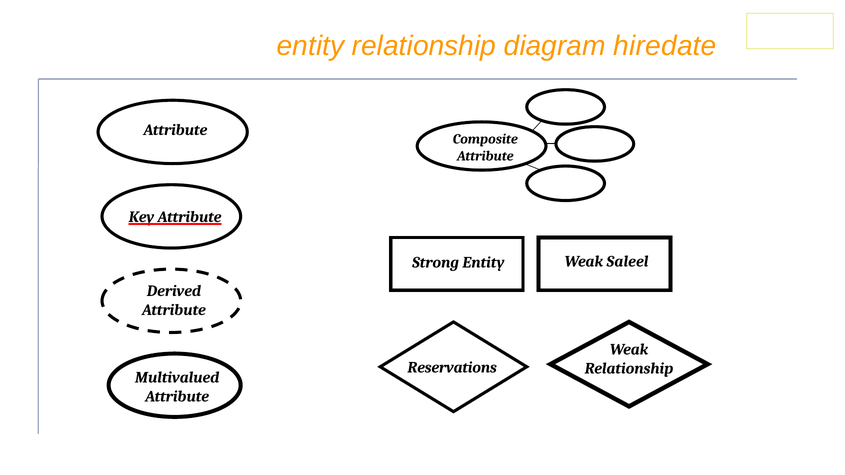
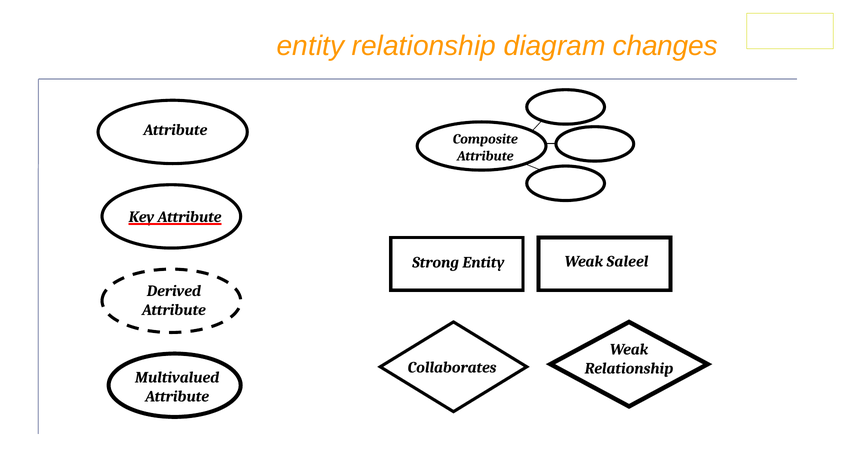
hiredate: hiredate -> changes (665, 46)
Reservations: Reservations -> Collaborates (452, 368)
